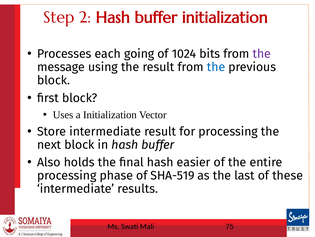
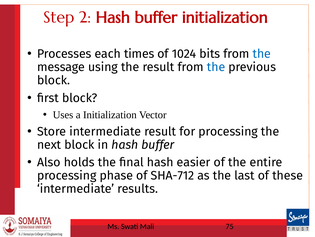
going: going -> times (139, 54)
the colour: purple -> blue (262, 54)
SHA-519: SHA-519 -> SHA-712 (172, 175)
